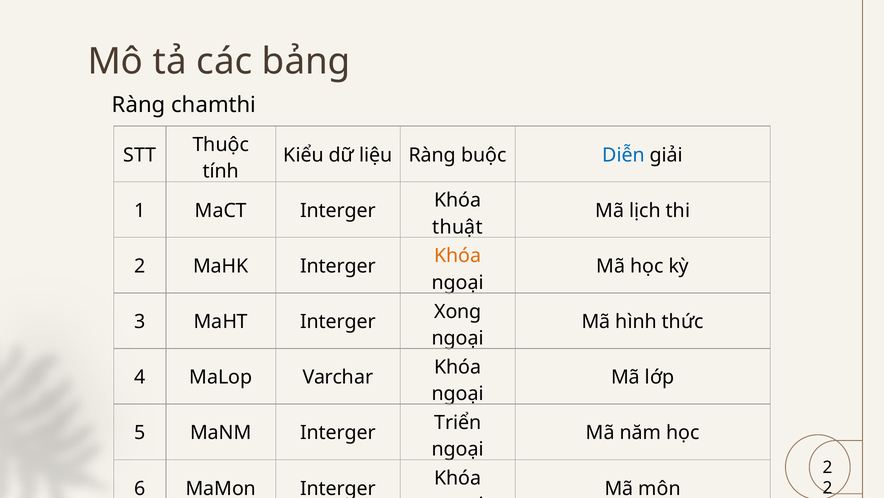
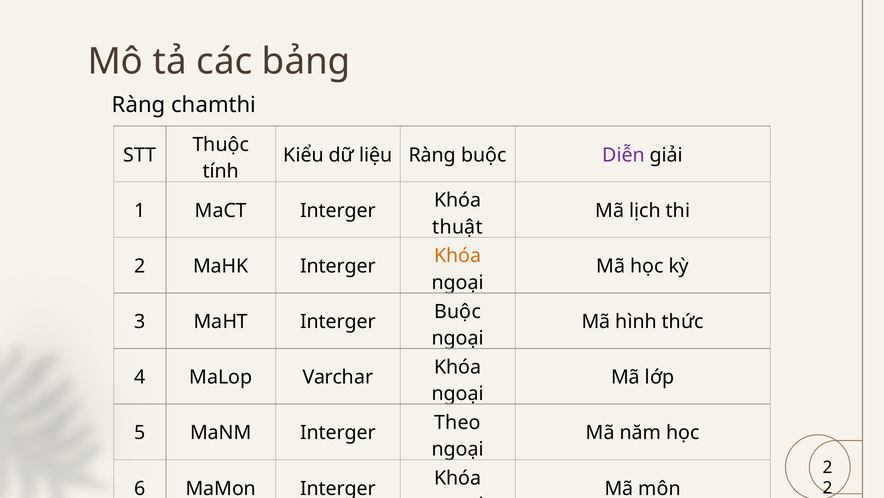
Diễn colour: blue -> purple (624, 155)
Xong: Xong -> Buộc (458, 311)
Triển: Triển -> Theo (458, 422)
